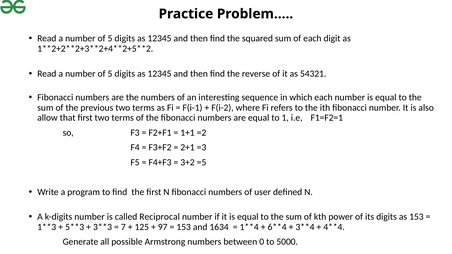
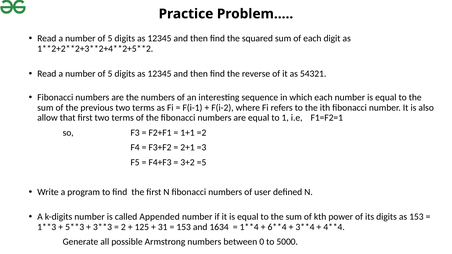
Reciprocal: Reciprocal -> Appended (160, 217)
7: 7 -> 2 (123, 227)
97: 97 -> 31 (163, 227)
